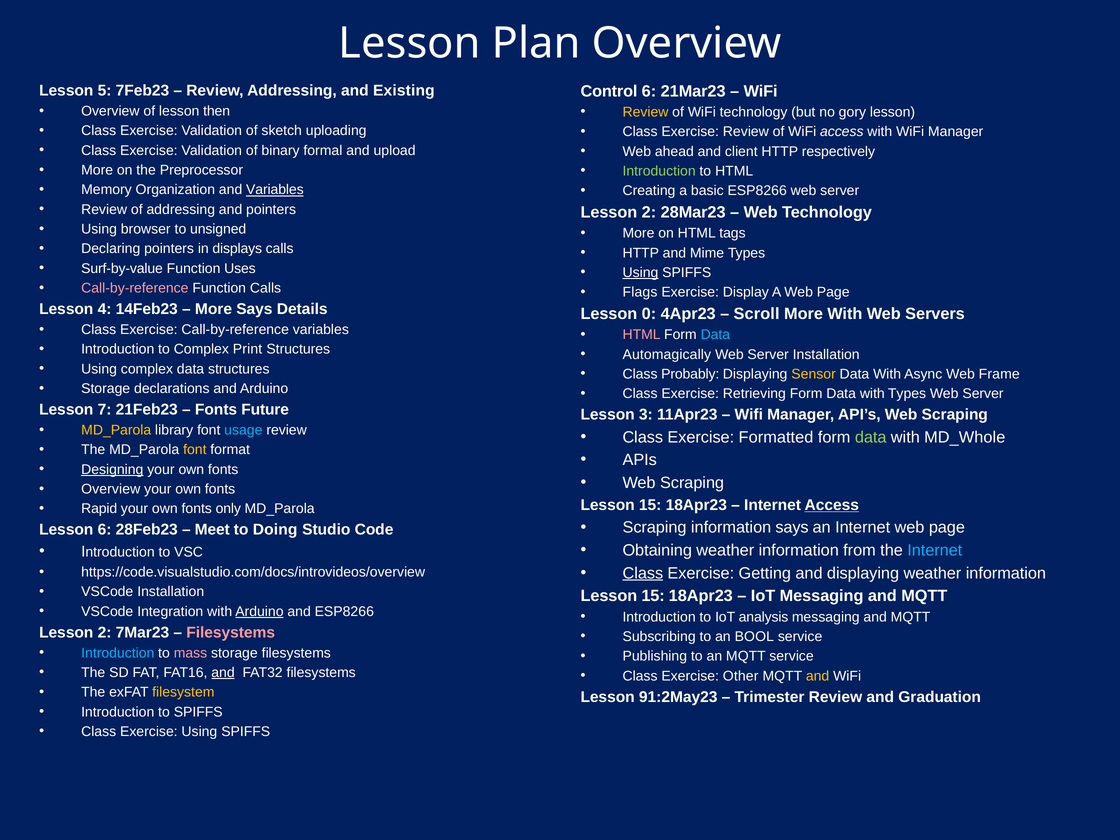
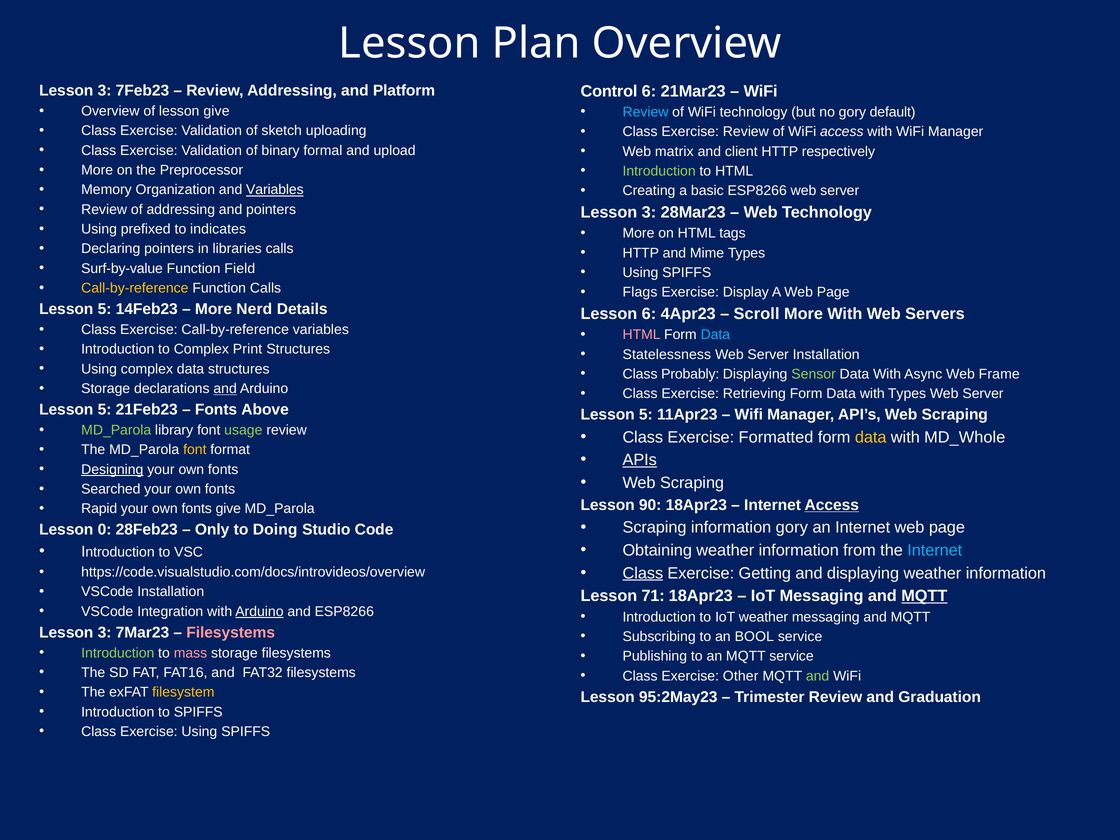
5: 5 -> 3 (105, 91)
Existing: Existing -> Platform (404, 91)
lesson then: then -> give (217, 111)
Review colour: yellow -> light blue (645, 112)
gory lesson: lesson -> default (893, 112)
ahead: ahead -> matrix (674, 151)
2: 2 -> 3 (649, 212)
browser: browser -> prefixed (146, 229)
unsigned: unsigned -> indicates (218, 229)
displays: displays -> libraries (237, 249)
Uses: Uses -> Field (240, 268)
Using underline: present -> none (640, 273)
Call-by-reference colour: pink -> yellow (135, 288)
4: 4 -> 5 (105, 309)
More Says: Says -> Nerd (254, 309)
Lesson 0: 0 -> 6 (649, 314)
Automagically: Automagically -> Statelessness (667, 354)
Sensor colour: yellow -> light green (814, 374)
and underline: none -> present (225, 389)
7: 7 -> 5 (105, 410)
Future: Future -> Above (265, 410)
3: 3 -> 5 (646, 415)
MD_Parola colour: yellow -> light green (116, 430)
usage colour: light blue -> light green (243, 430)
data colour: light green -> yellow (871, 437)
APIs underline: none -> present (640, 460)
Overview: Overview -> Searched (111, 489)
15: 15 -> 90 (650, 505)
fonts only: only -> give (228, 509)
information says: says -> gory (792, 528)
Lesson 6: 6 -> 0 (105, 530)
Meet: Meet -> Only (212, 530)
15: 15 -> 71 (653, 596)
MQTT underline: none -> present (924, 596)
IoT analysis: analysis -> weather (764, 617)
2: 2 -> 3 (105, 632)
Introduction colour: light blue -> light green (118, 653)
and underline: present -> none (223, 673)
and colour: yellow -> light green (818, 676)
91:2May23: 91:2May23 -> 95:2May23 (678, 697)
